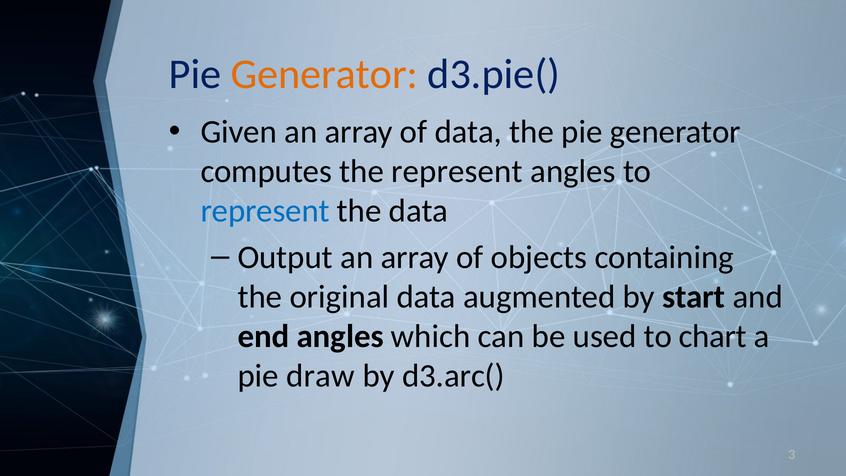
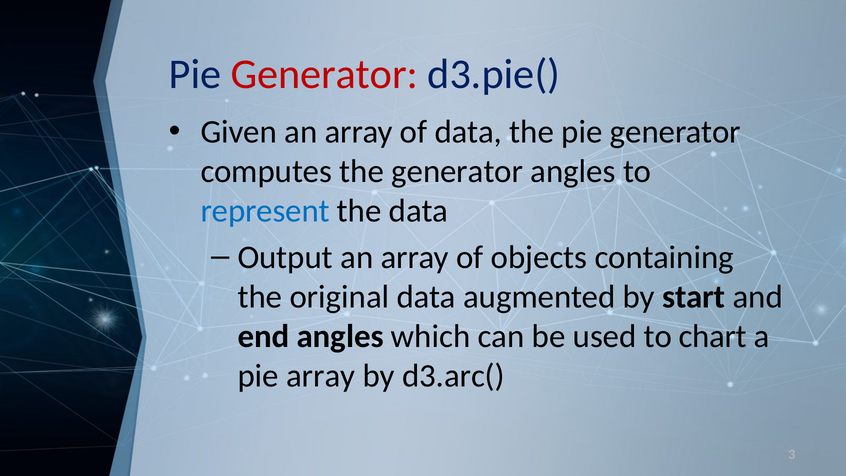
Generator colour: orange -> red (324, 74)
the represent: represent -> generator (457, 172)
pie draw: draw -> array (321, 376)
